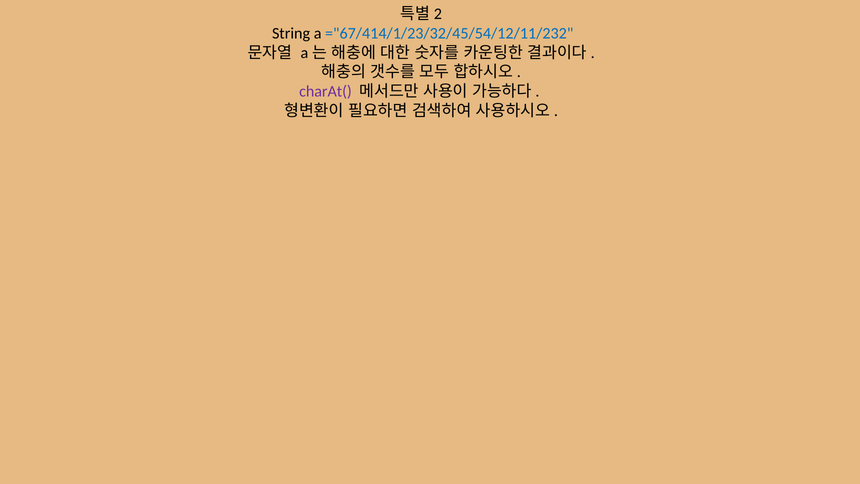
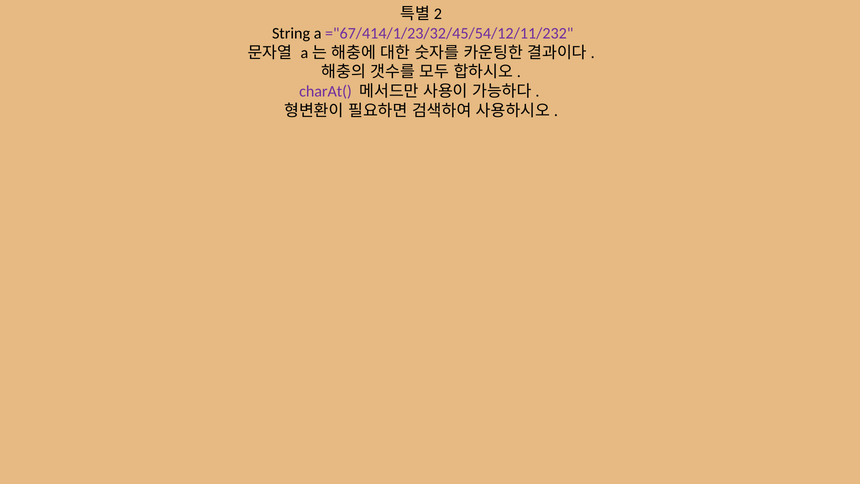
="67/414/1/23/32/45/54/12/11/232 colour: blue -> purple (449, 33)
